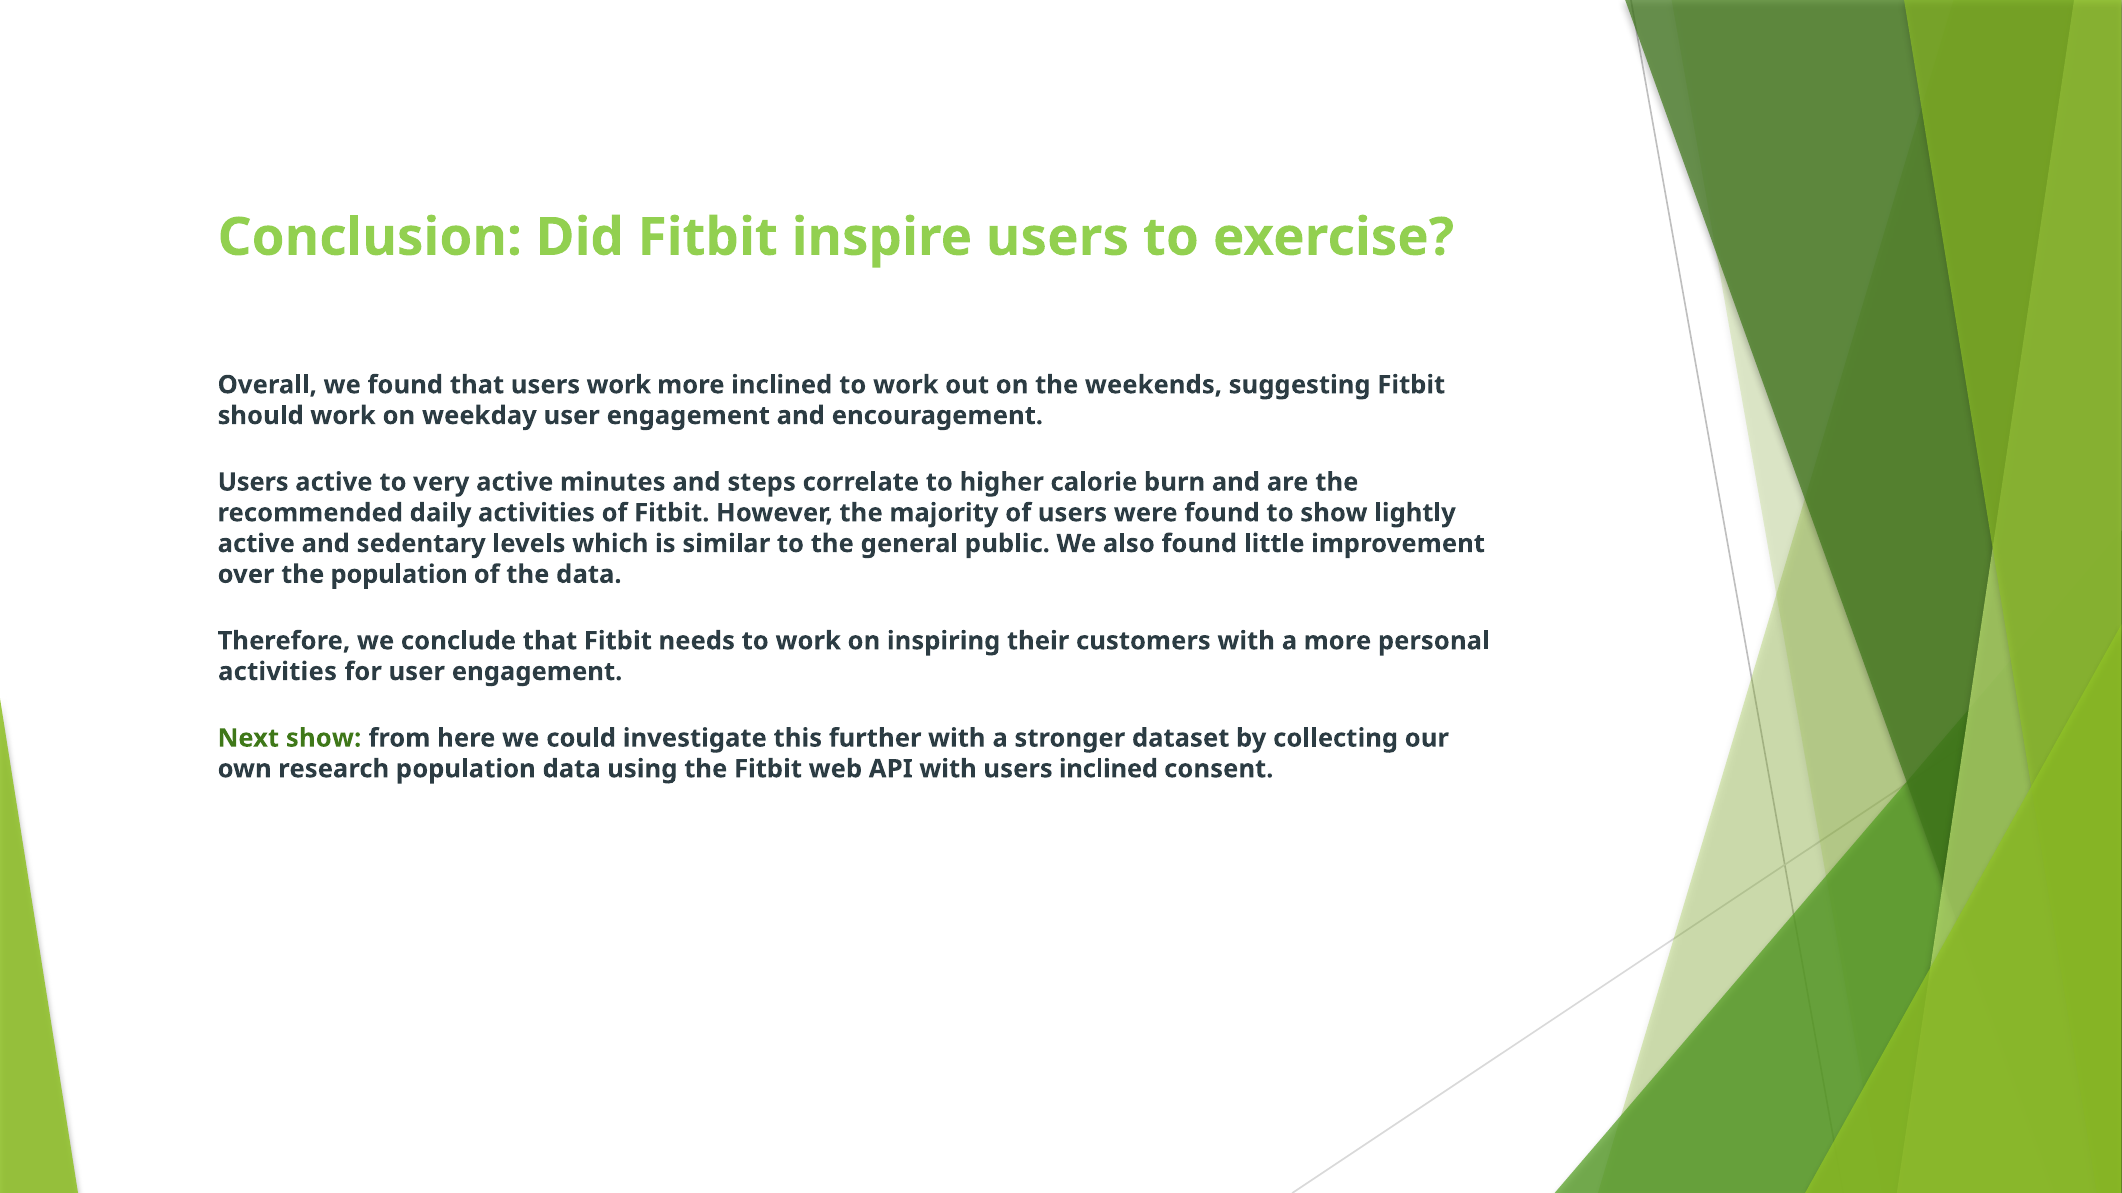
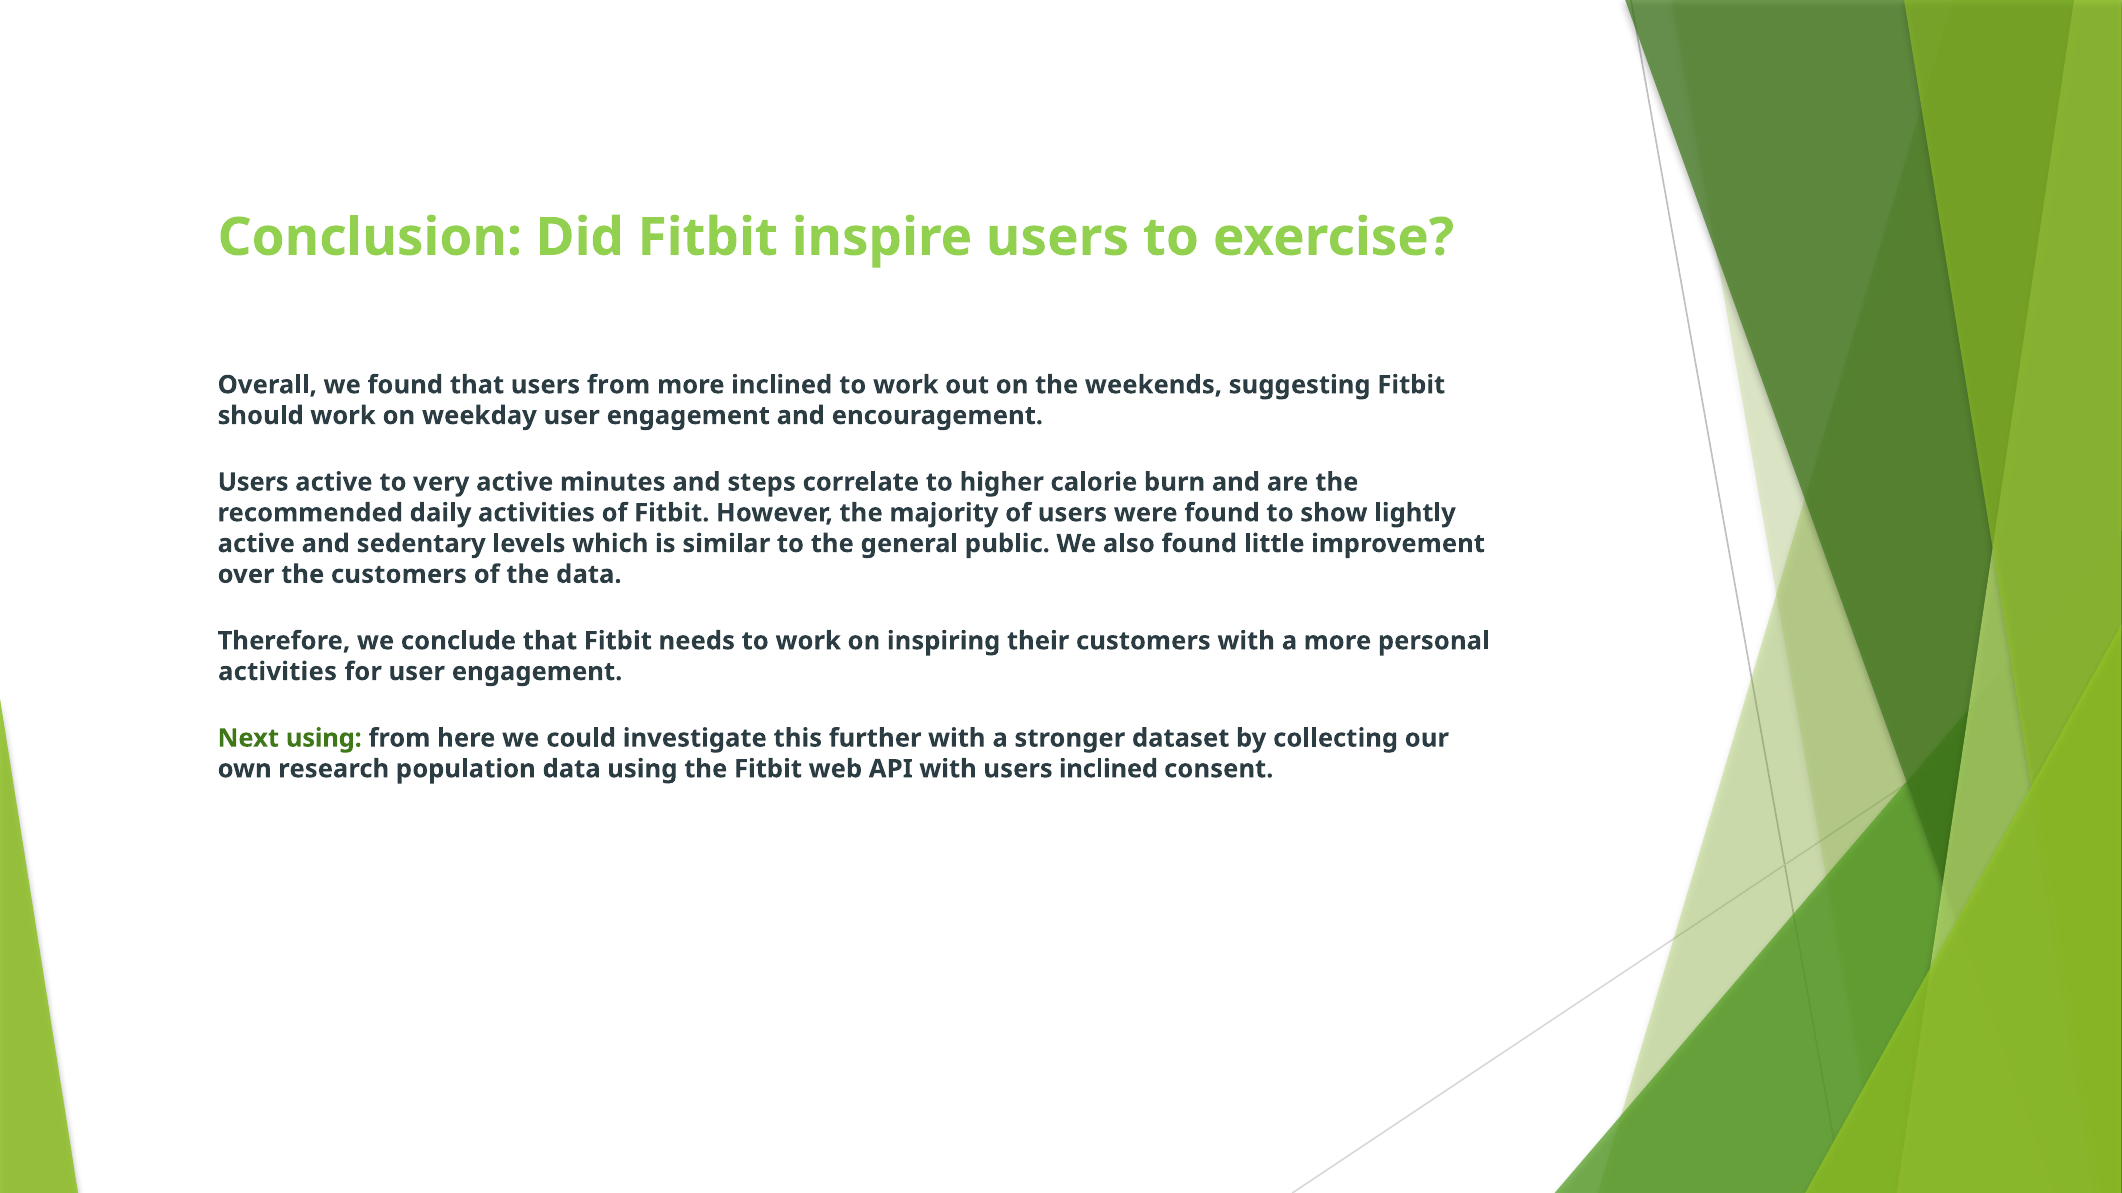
users work: work -> from (619, 385)
the population: population -> customers (399, 575)
Next show: show -> using (324, 739)
